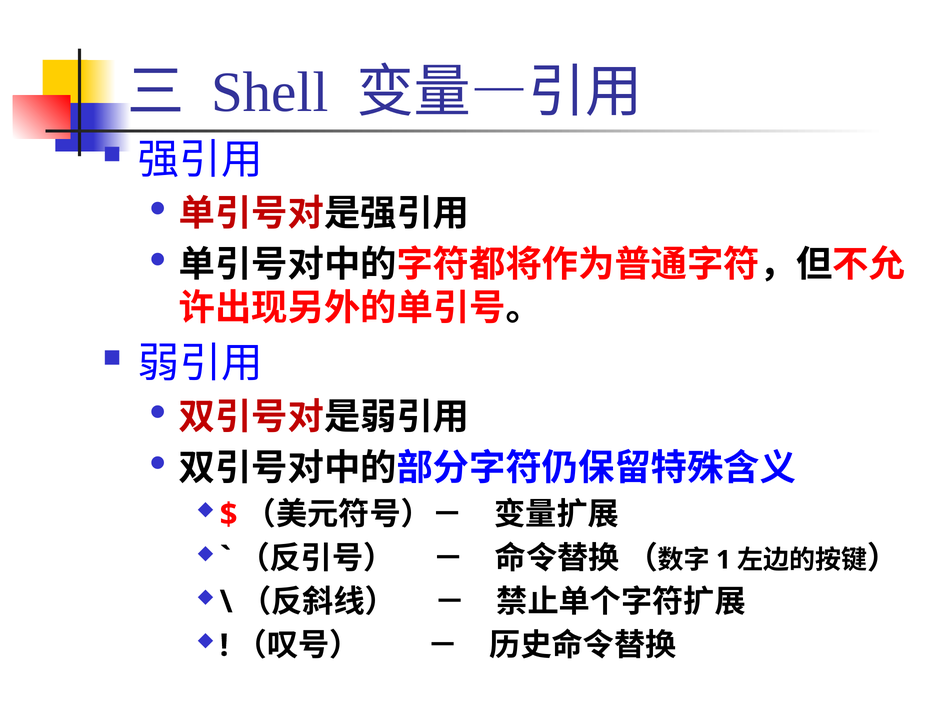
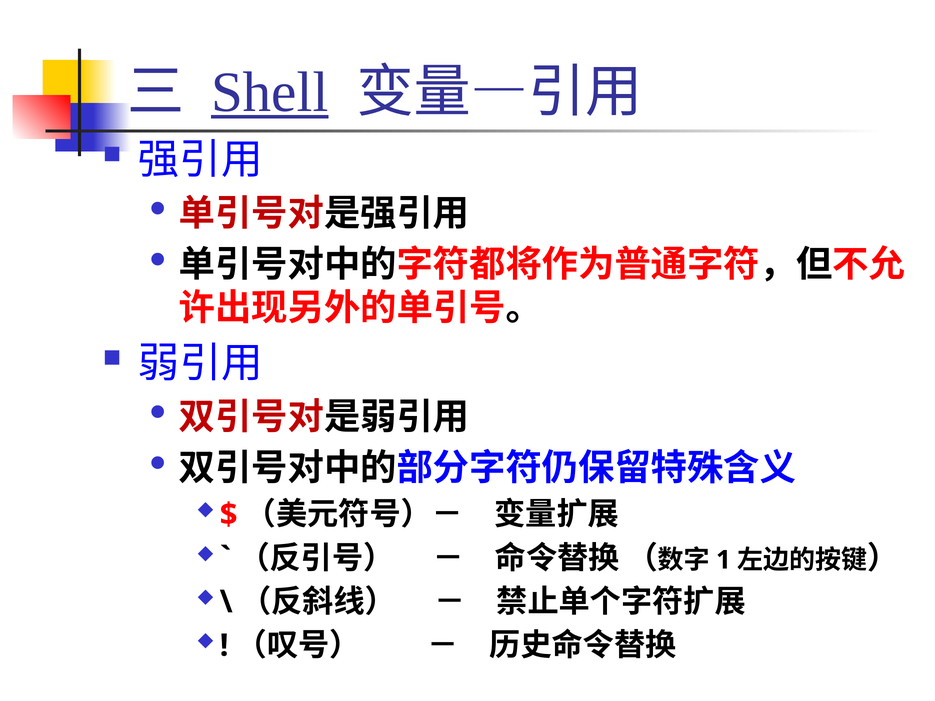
Shell underline: none -> present (270, 92)
